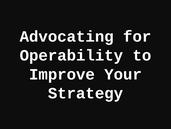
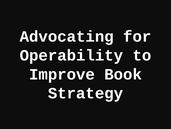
Your: Your -> Book (123, 74)
